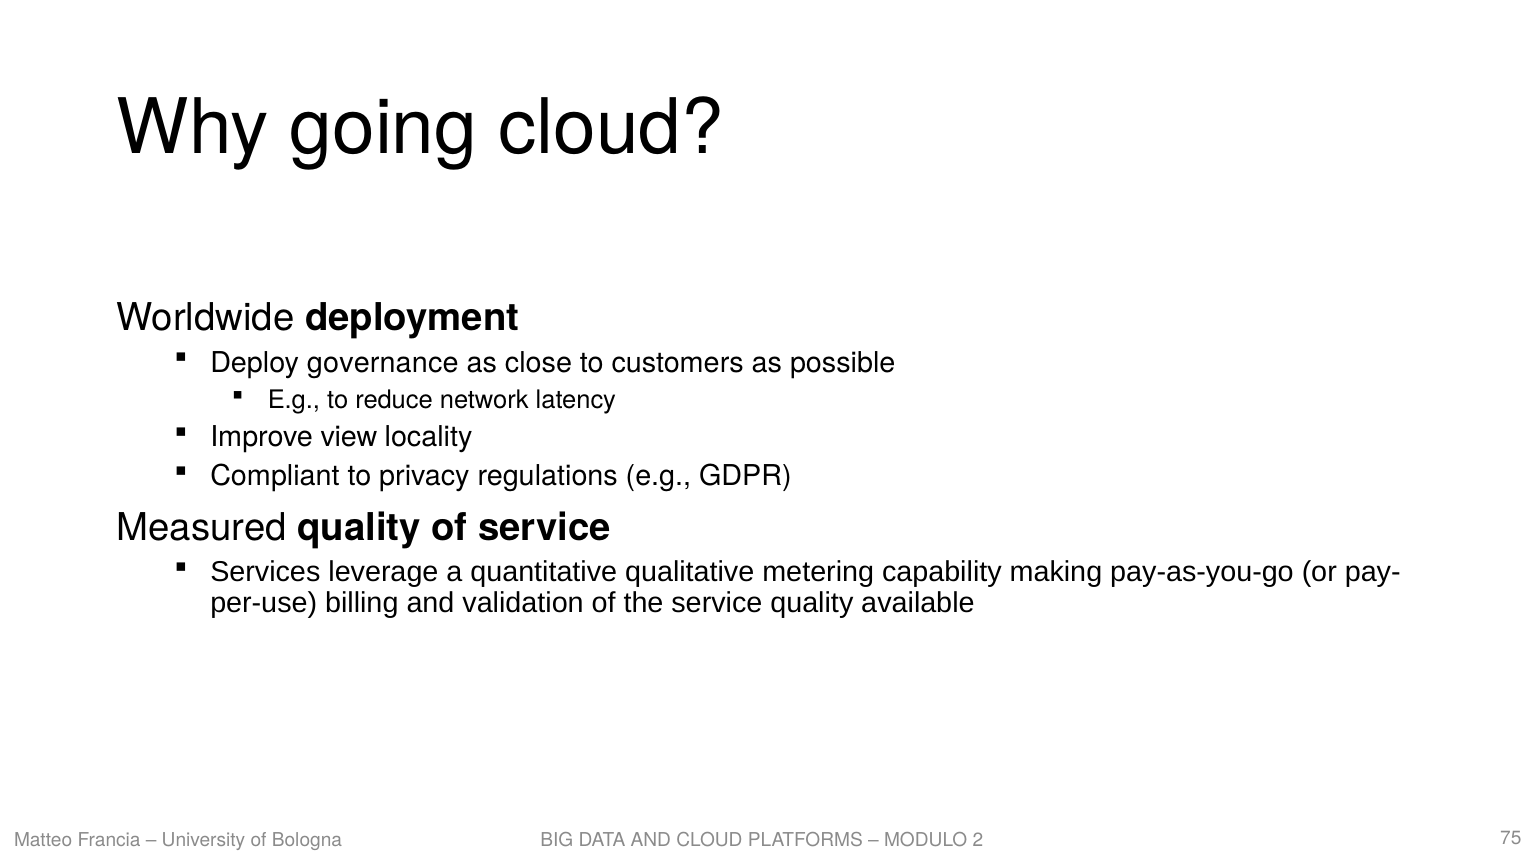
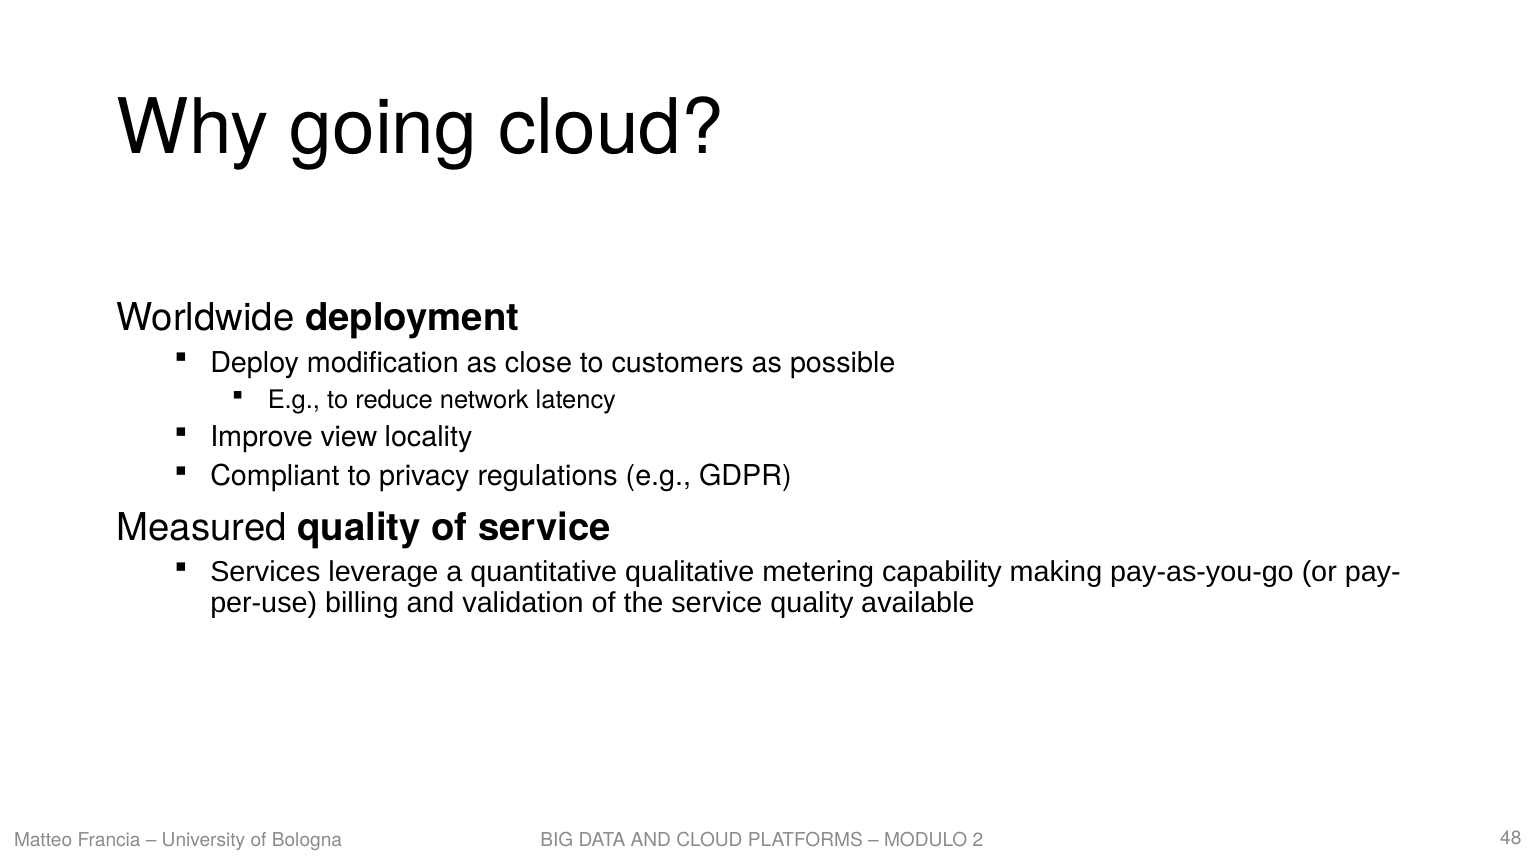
governance: governance -> modification (383, 363)
75: 75 -> 48 (1511, 838)
